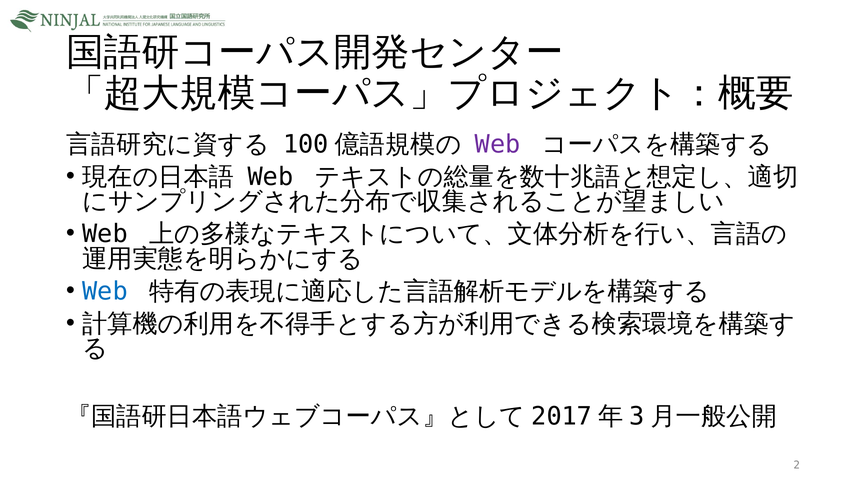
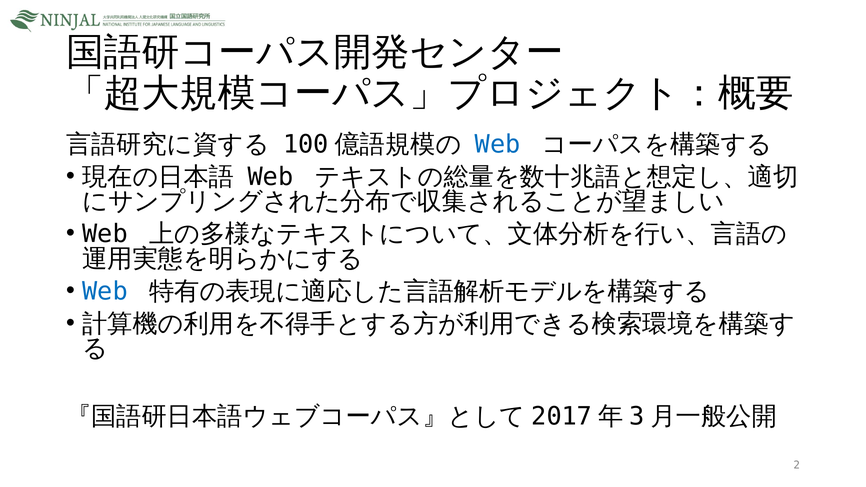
Web colour: purple -> blue (498, 144)
